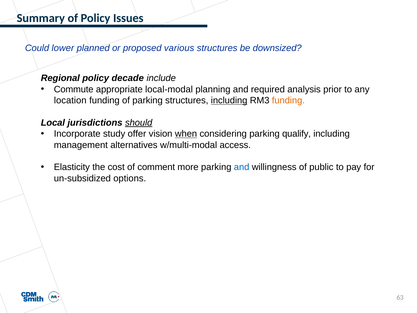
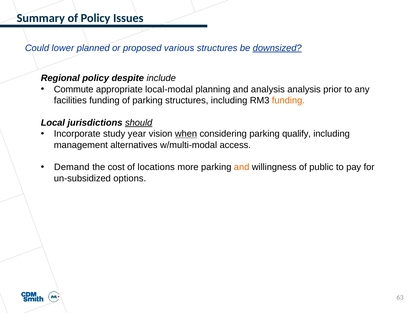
downsized underline: none -> present (277, 48)
decade: decade -> despite (128, 78)
and required: required -> analysis (268, 89)
location: location -> facilities (70, 100)
including underline: present -> none (229, 100)
offer: offer -> year (137, 134)
Elasticity: Elasticity -> Demand (72, 167)
comment: comment -> locations (156, 167)
and colour: blue -> orange (242, 167)
